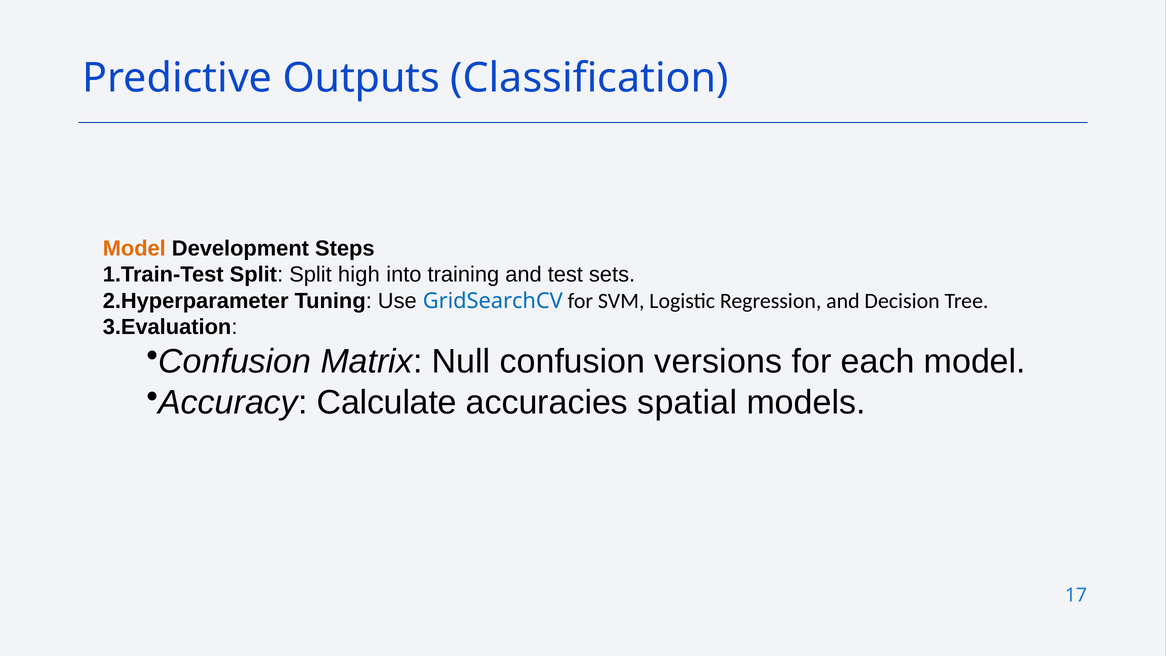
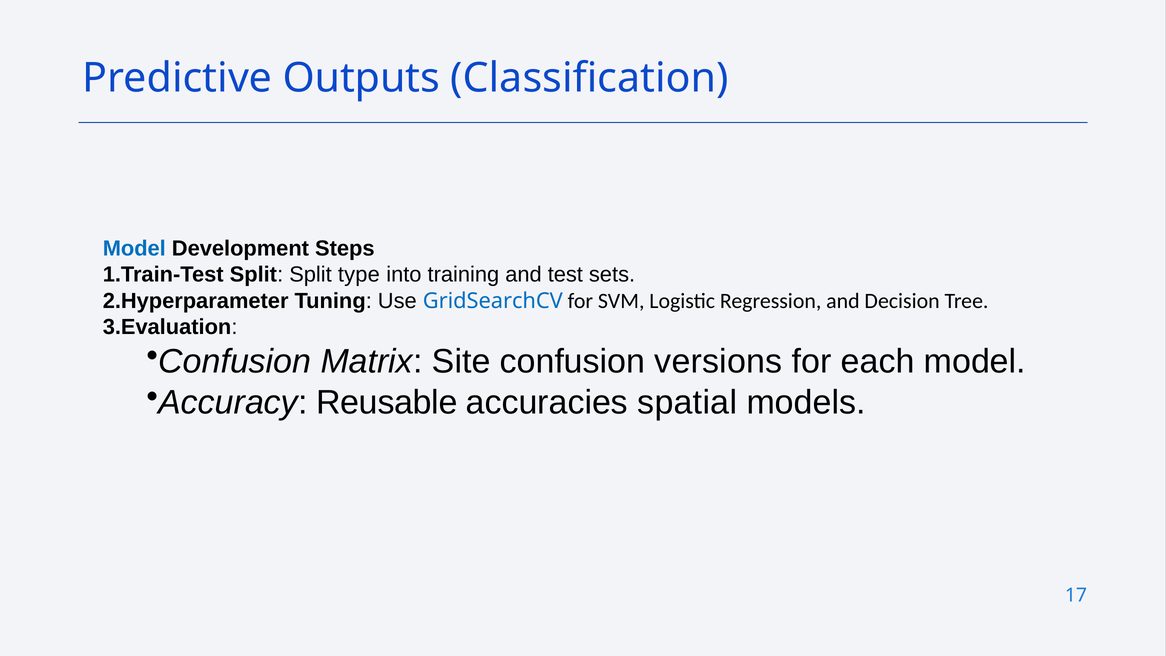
Model colour: orange -> blue (134, 248)
high: high -> type (359, 275)
Null: Null -> Site (461, 361)
Calculate: Calculate -> Reusable (387, 402)
